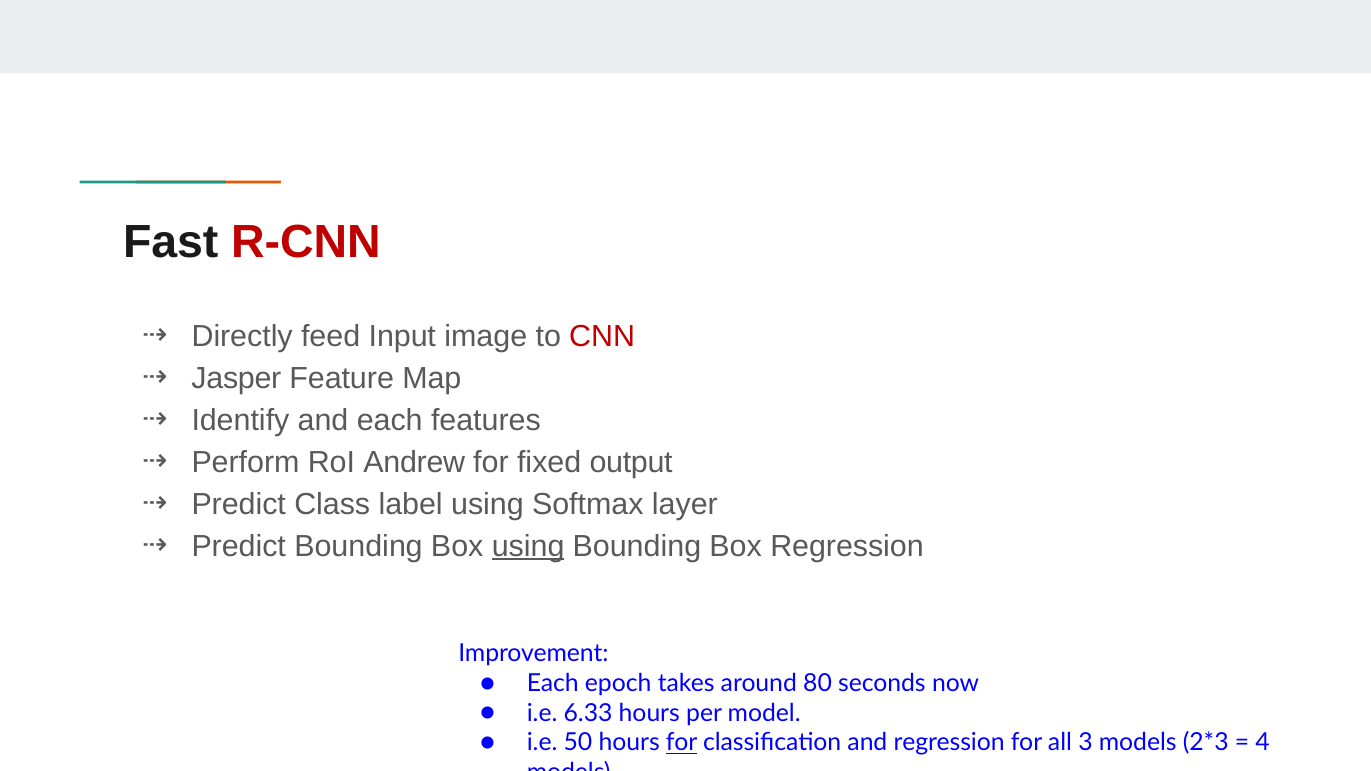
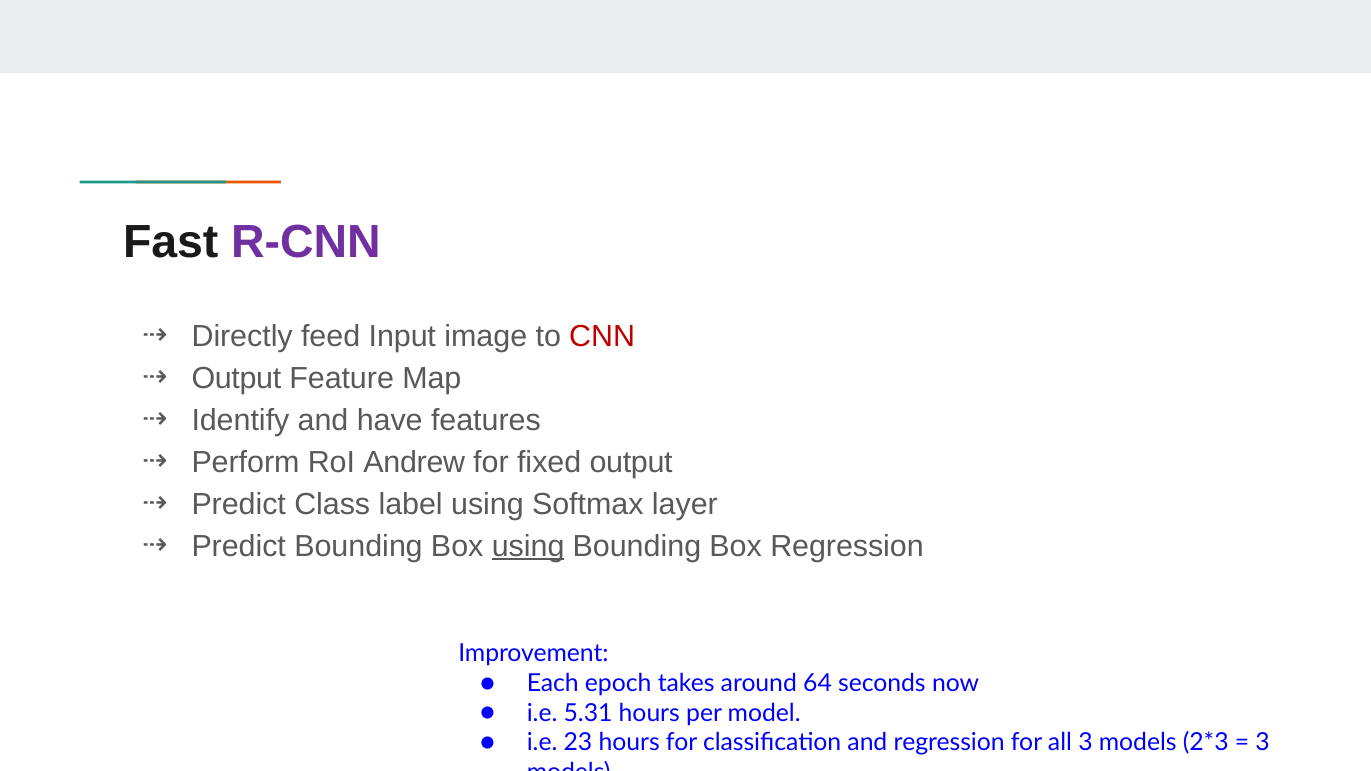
R-CNN colour: red -> purple (306, 243)
Jasper: Jasper -> Output (236, 379)
and each: each -> have (390, 420)
80: 80 -> 64 (818, 684)
6.33: 6.33 -> 5.31 (588, 713)
50: 50 -> 23 (578, 743)
for underline: present -> none (682, 743)
4: 4 -> 3 (1263, 743)
